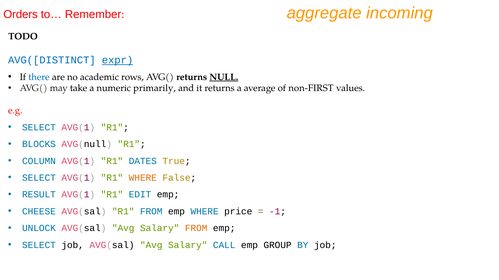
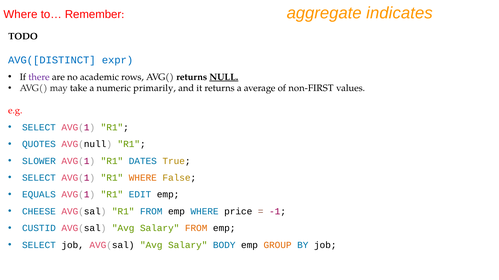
Orders: Orders -> Where (20, 14)
incoming: incoming -> indicates (399, 13)
expr underline: present -> none (117, 60)
there colour: blue -> purple (39, 77)
BLOCKS: BLOCKS -> QUOTES (39, 145)
COLUMN: COLUMN -> SLOWER (39, 161)
RESULT: RESULT -> EQUALS (39, 195)
UNLOCK: UNLOCK -> CUSTID (39, 229)
CALL: CALL -> BODY (224, 246)
GROUP colour: black -> orange (278, 246)
